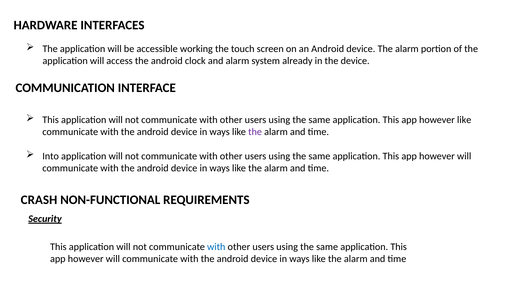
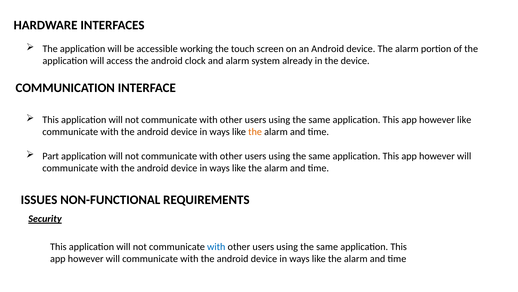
the colour: purple -> orange (255, 132)
Into: Into -> Part (51, 156)
CRASH: CRASH -> ISSUES (39, 199)
